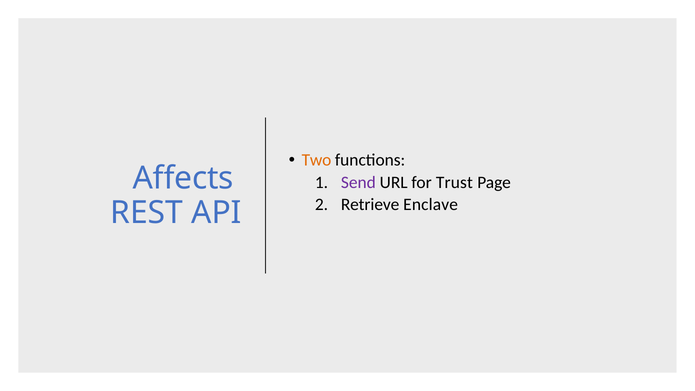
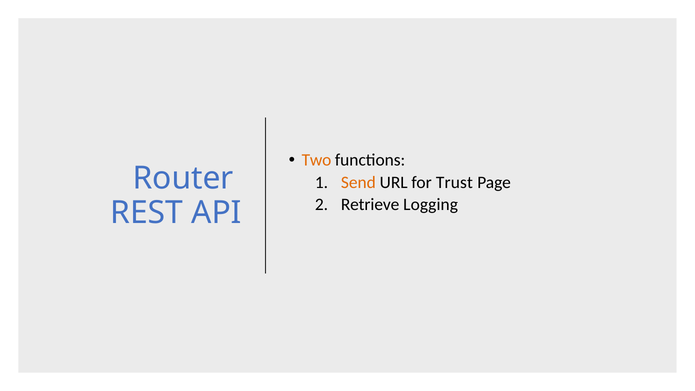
Affects: Affects -> Router (183, 178)
Send colour: purple -> orange (358, 182)
Enclave: Enclave -> Logging (431, 205)
